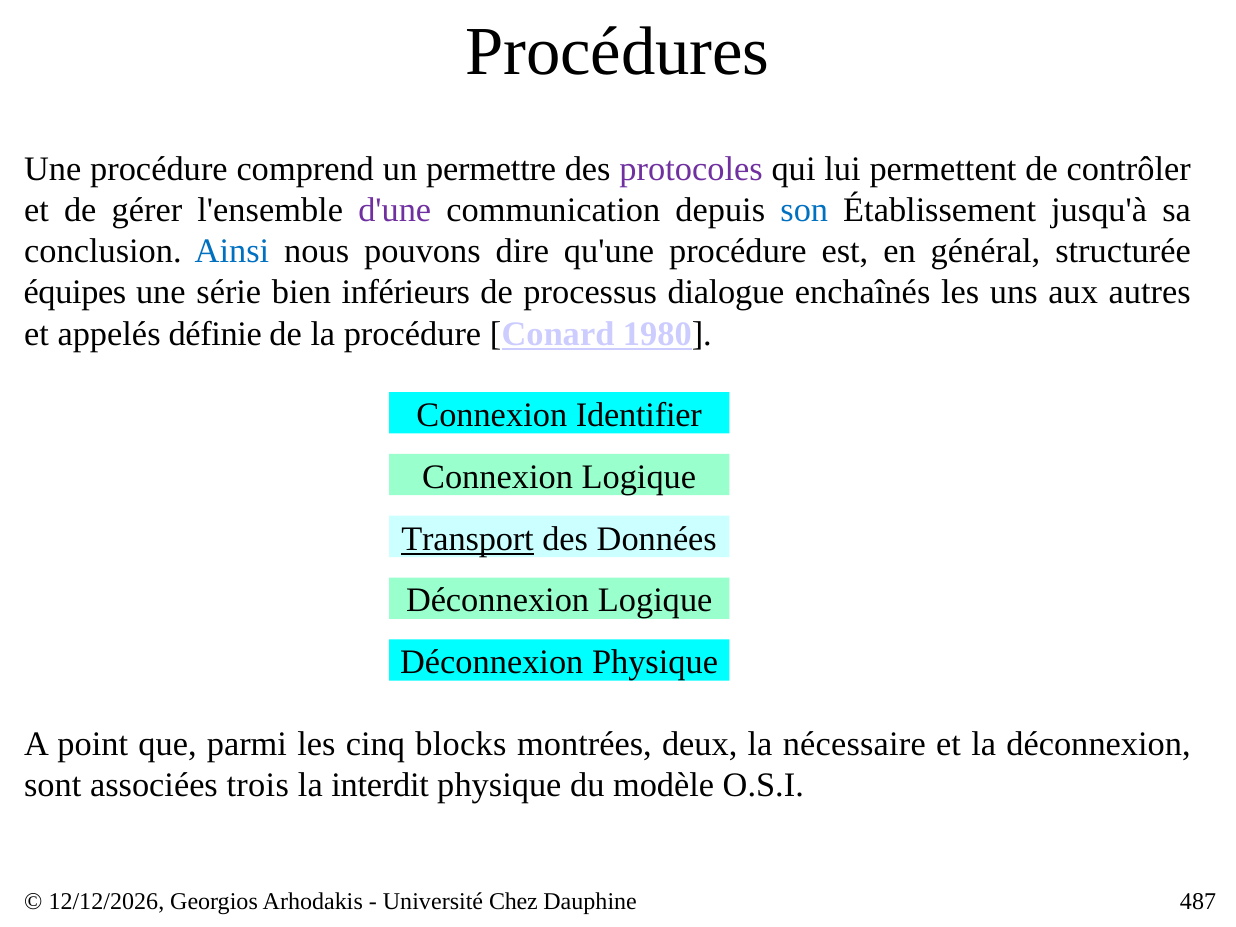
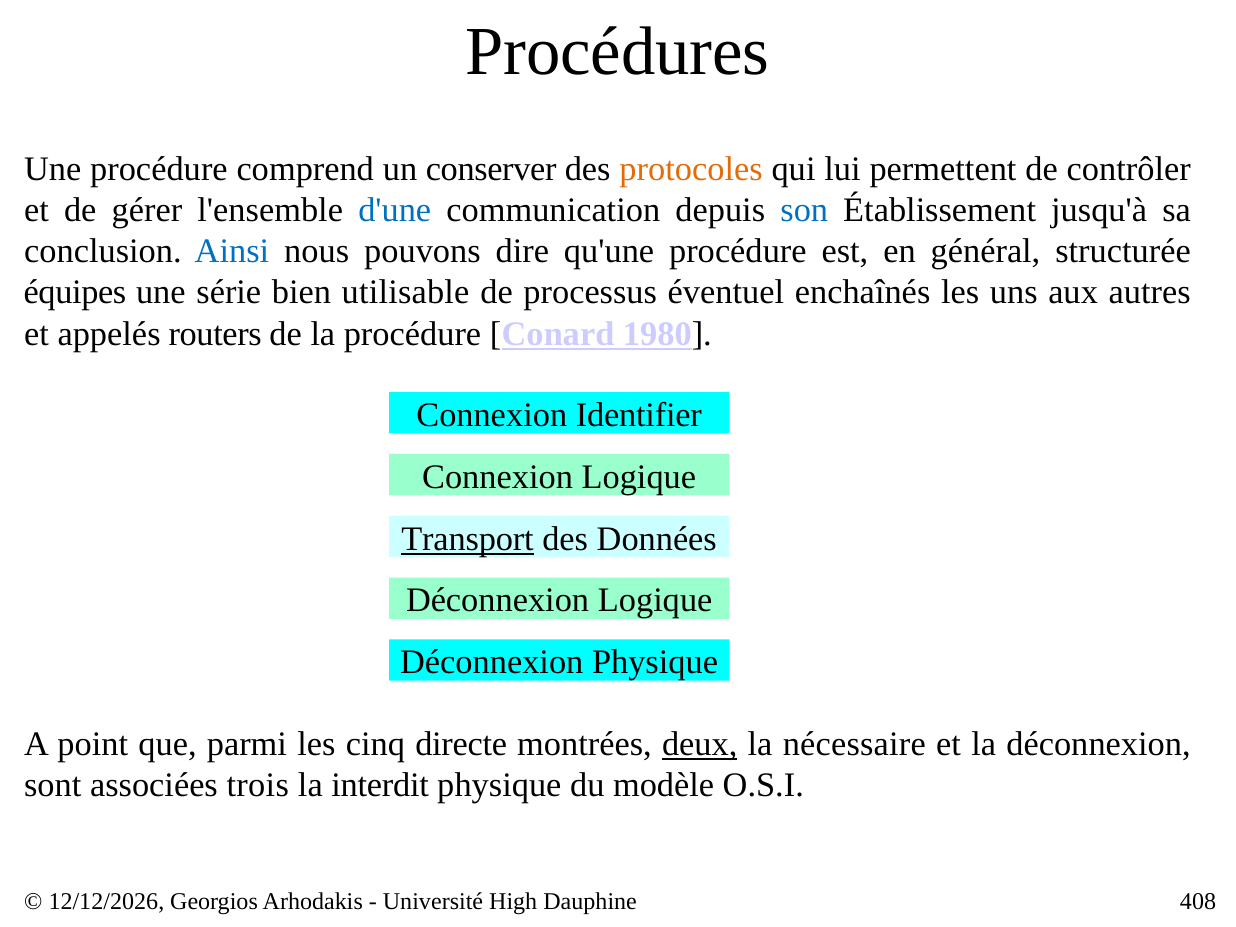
permettre: permettre -> conserver (491, 169)
protocoles colour: purple -> orange (691, 169)
d'une colour: purple -> blue (395, 210)
inférieurs: inférieurs -> utilisable (406, 293)
dialogue: dialogue -> éventuel (726, 293)
définie: définie -> routers (215, 334)
blocks: blocks -> directe (461, 744)
deux underline: none -> present (700, 744)
Chez: Chez -> High (513, 901)
487: 487 -> 408 (1198, 901)
